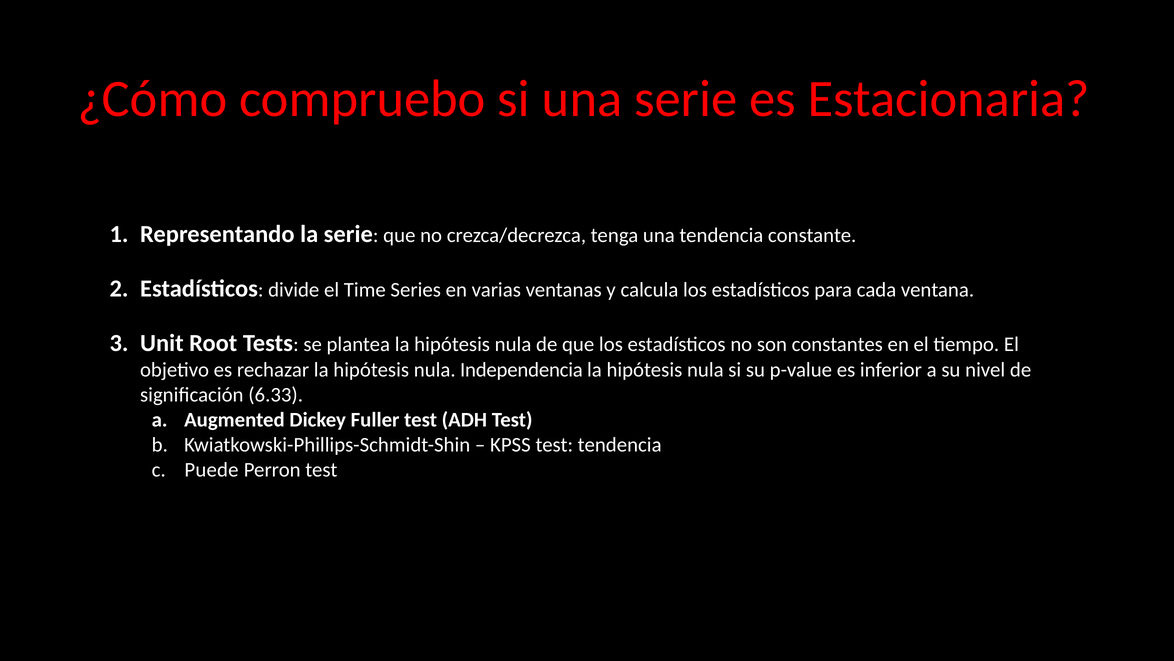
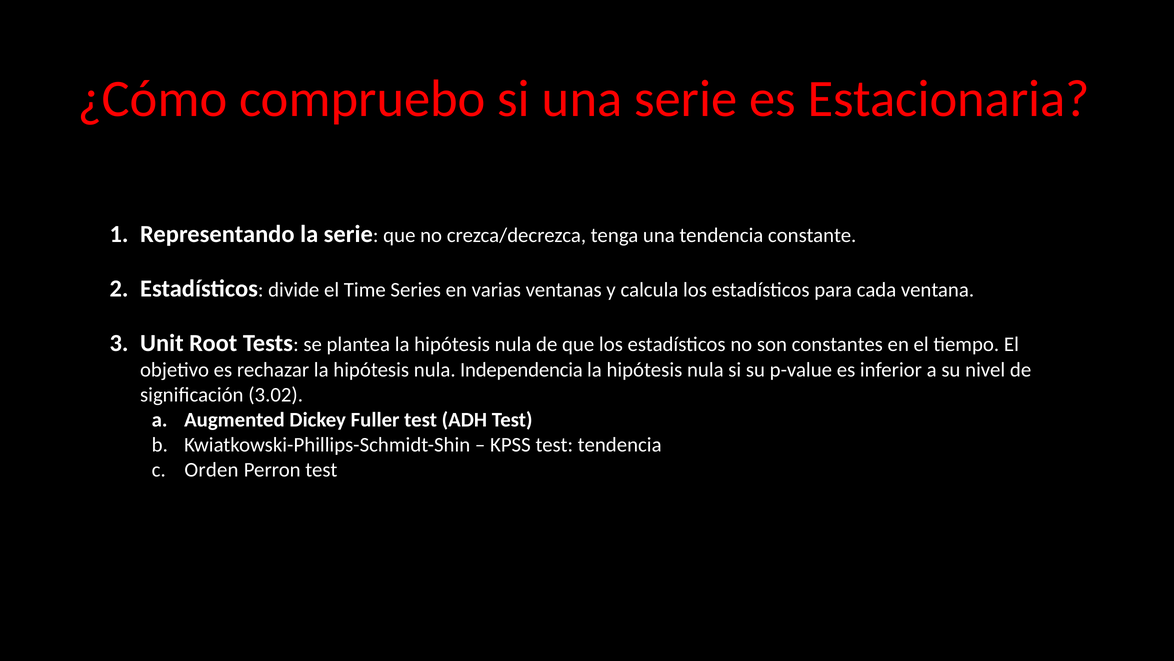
6.33: 6.33 -> 3.02 (276, 395)
Puede: Puede -> Orden (211, 469)
